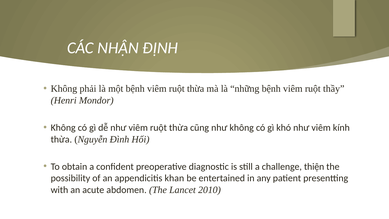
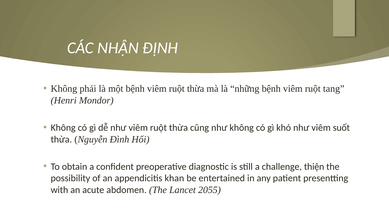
thầy: thầy -> tang (334, 89)
kính: kính -> suốt (341, 128)
2010: 2010 -> 2055 (209, 190)
